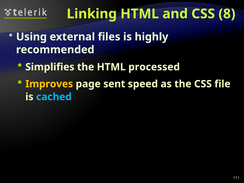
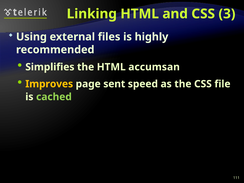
8: 8 -> 3 (227, 14)
processed: processed -> accumsan (154, 67)
cached colour: light blue -> light green (54, 97)
